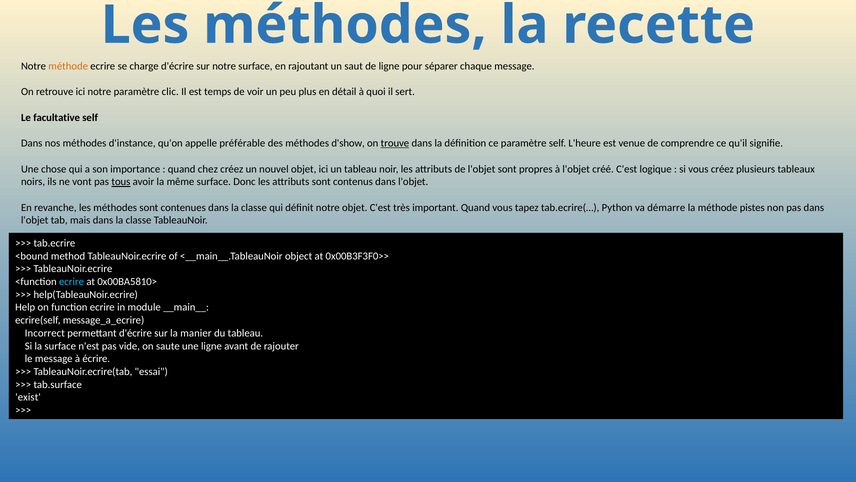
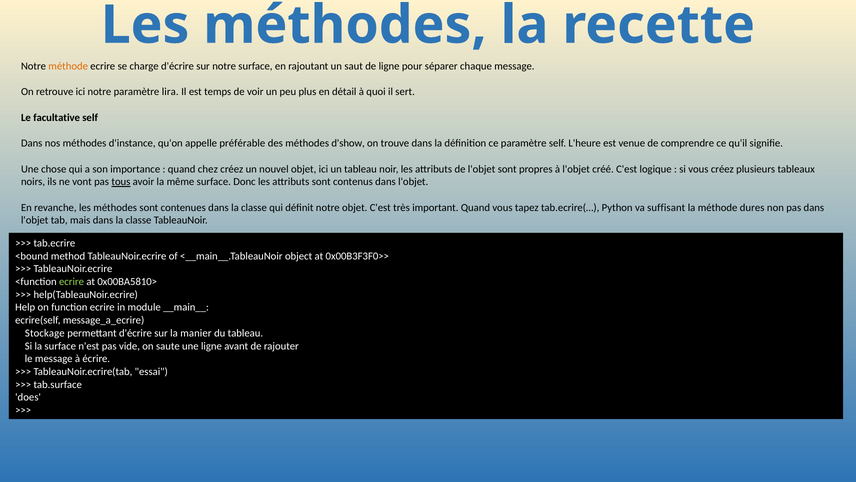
clic: clic -> lira (170, 92)
trouve underline: present -> none (395, 143)
démarre: démarre -> suffisant (666, 207)
pistes: pistes -> dures (752, 207)
ecrire colour: light blue -> light green (72, 281)
Incorrect: Incorrect -> Stockage (45, 333)
exist: exist -> does (28, 397)
